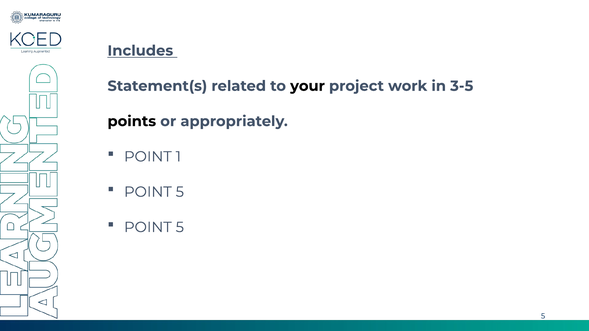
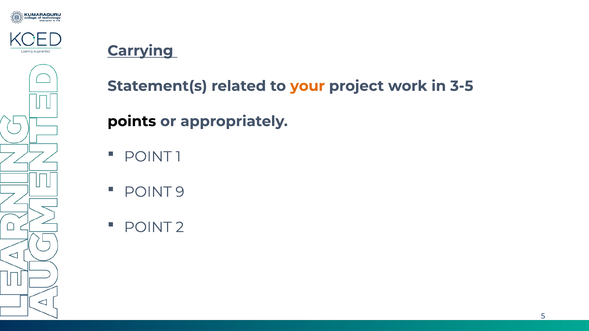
Includes: Includes -> Carrying (140, 51)
your colour: black -> orange (308, 86)
5: 5 -> 9 (180, 192)
5: 5 -> 2 (180, 227)
